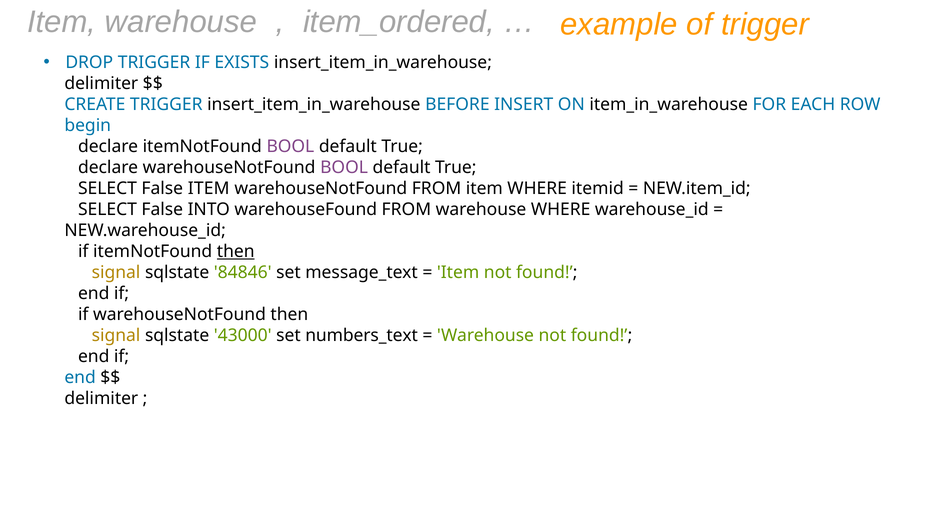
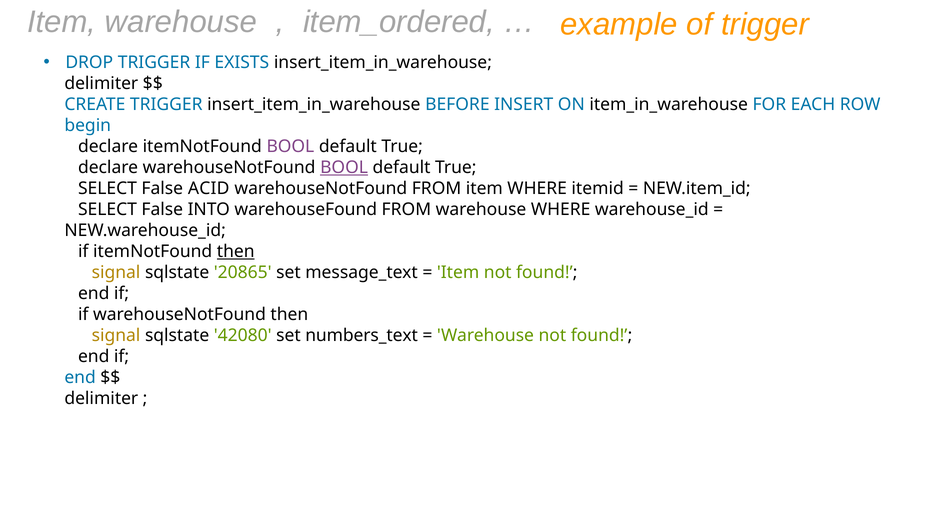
BOOL underline: none -> present (344, 167)
False ITEM: ITEM -> ACID (209, 188)
84846: 84846 -> 20865 (243, 272)
43000: 43000 -> 42080 (243, 335)
